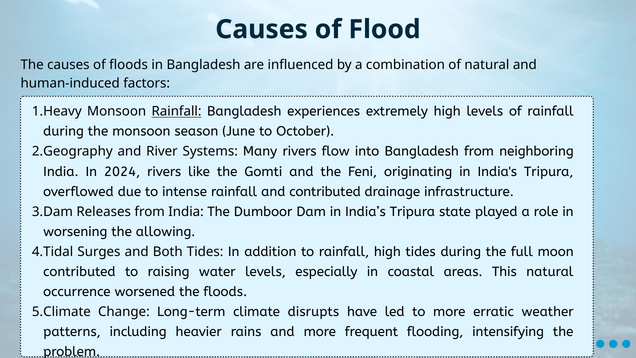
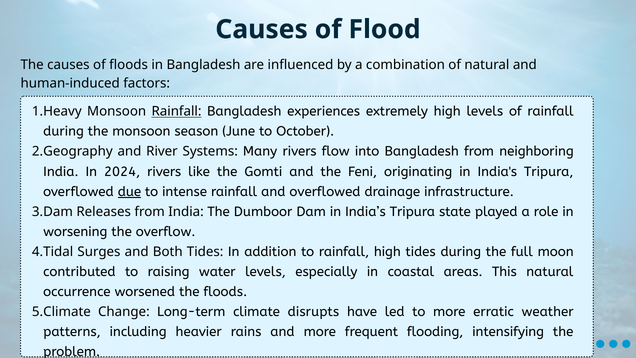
due underline: none -> present (129, 191)
and contributed: contributed -> overflowed (325, 191)
allowing: allowing -> overflow (166, 232)
